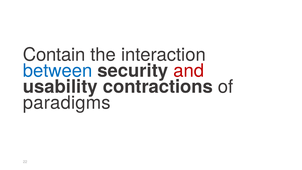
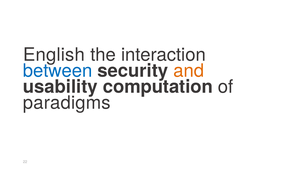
Contain: Contain -> English (54, 55)
and colour: red -> orange (189, 71)
contractions: contractions -> computation (158, 87)
